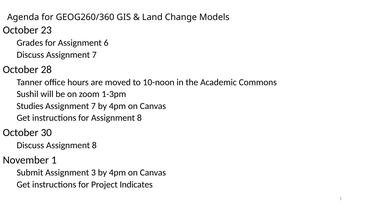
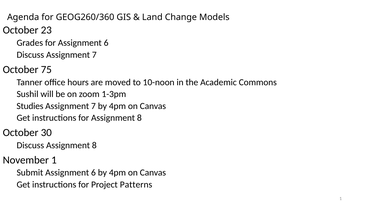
28: 28 -> 75 (46, 70)
Submit Assignment 3: 3 -> 6 (93, 173)
Indicates: Indicates -> Patterns (136, 185)
